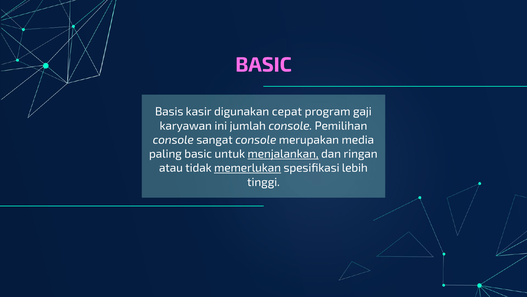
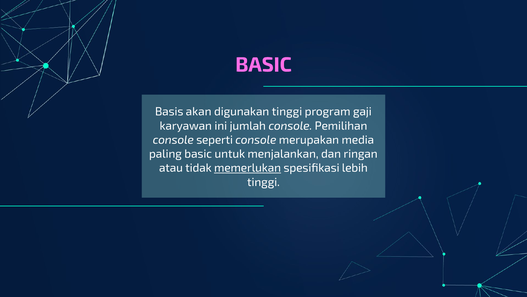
kasir: kasir -> akan (199, 112)
digunakan cepat: cepat -> tinggi (287, 112)
sangat: sangat -> seperti (215, 140)
menjalankan underline: present -> none (283, 154)
